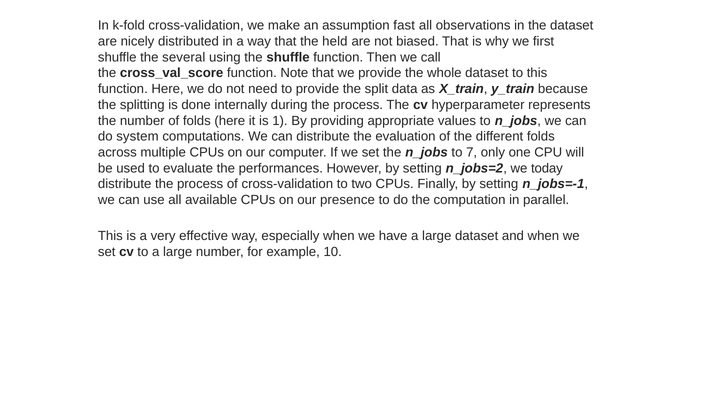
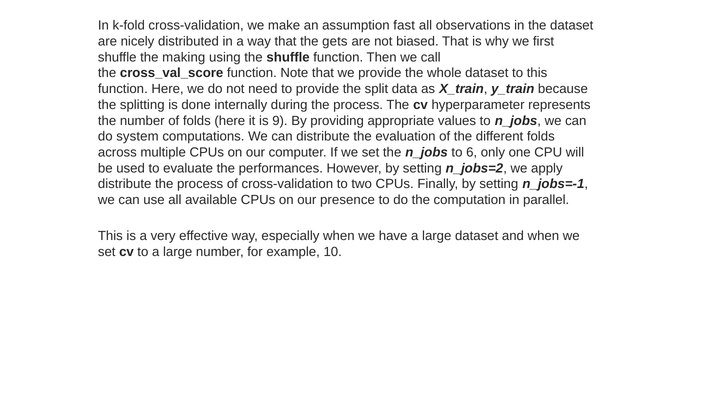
held: held -> gets (335, 41)
several: several -> making (184, 57)
1: 1 -> 9 (280, 121)
7: 7 -> 6 (472, 152)
today: today -> apply (547, 168)
